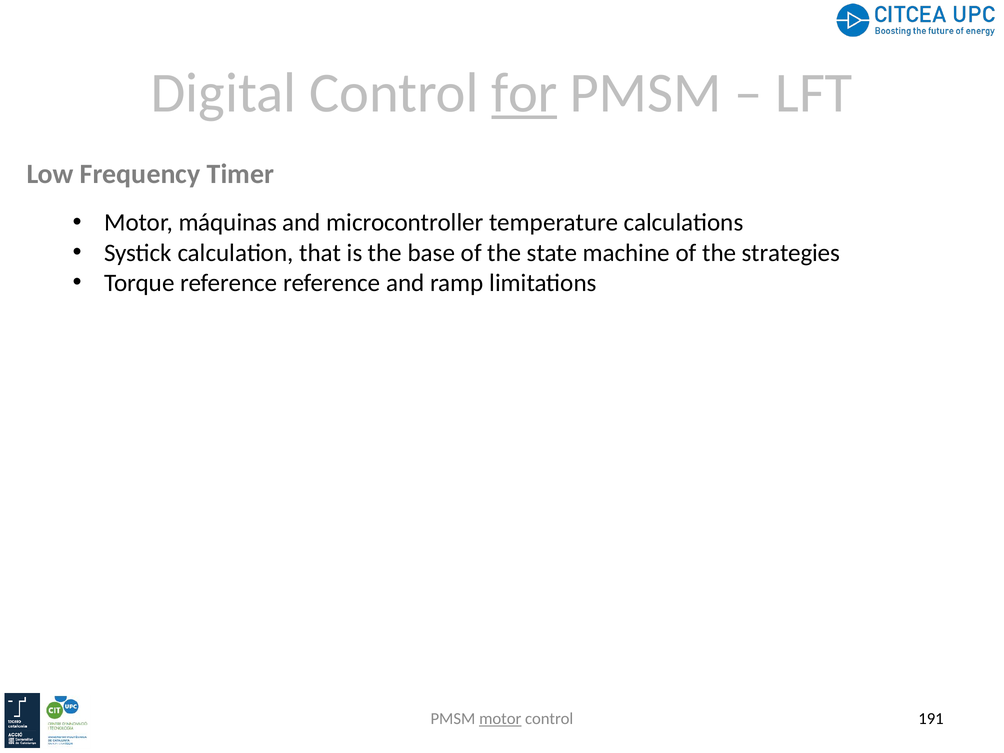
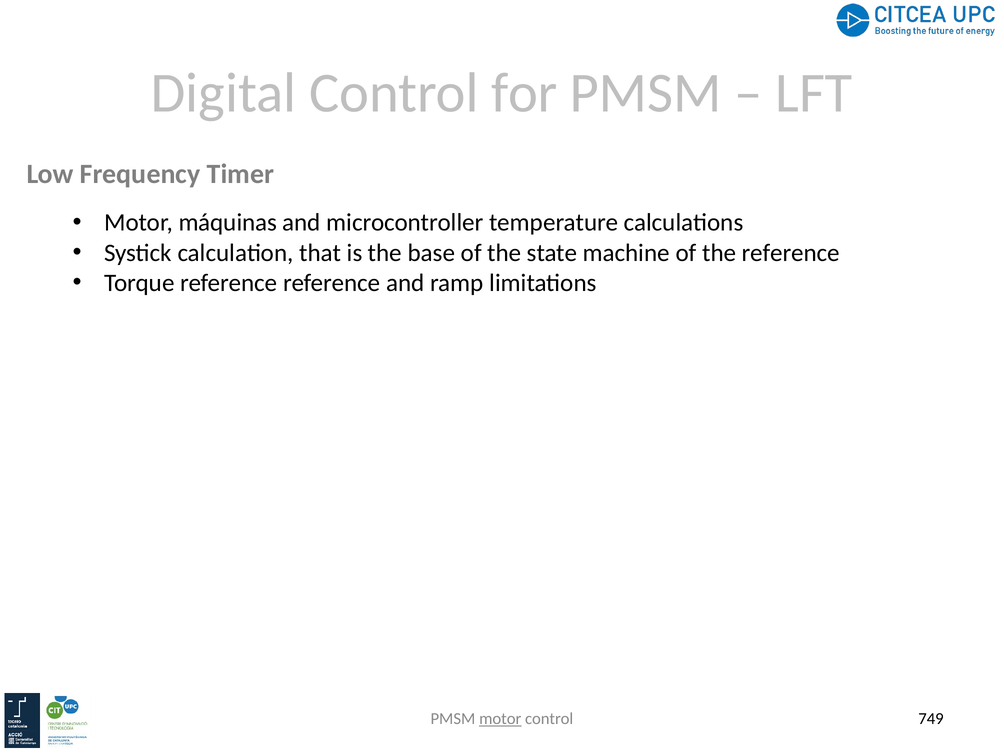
for underline: present -> none (524, 93)
the strategies: strategies -> reference (791, 253)
191: 191 -> 749 (931, 719)
